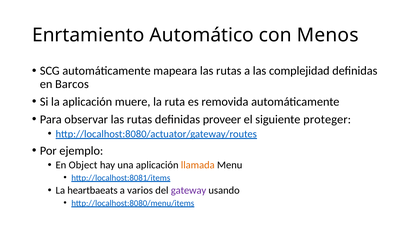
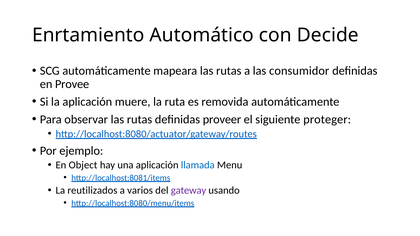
Menos: Menos -> Decide (328, 35)
complejidad: complejidad -> consumidor (299, 71)
Barcos: Barcos -> Provee (72, 84)
llamada colour: orange -> blue (198, 165)
heartbaeats: heartbaeats -> reutilizados (92, 191)
